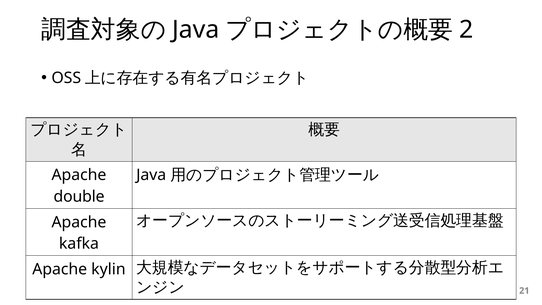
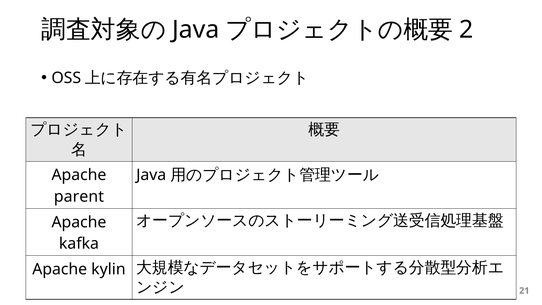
double: double -> parent (79, 197)
